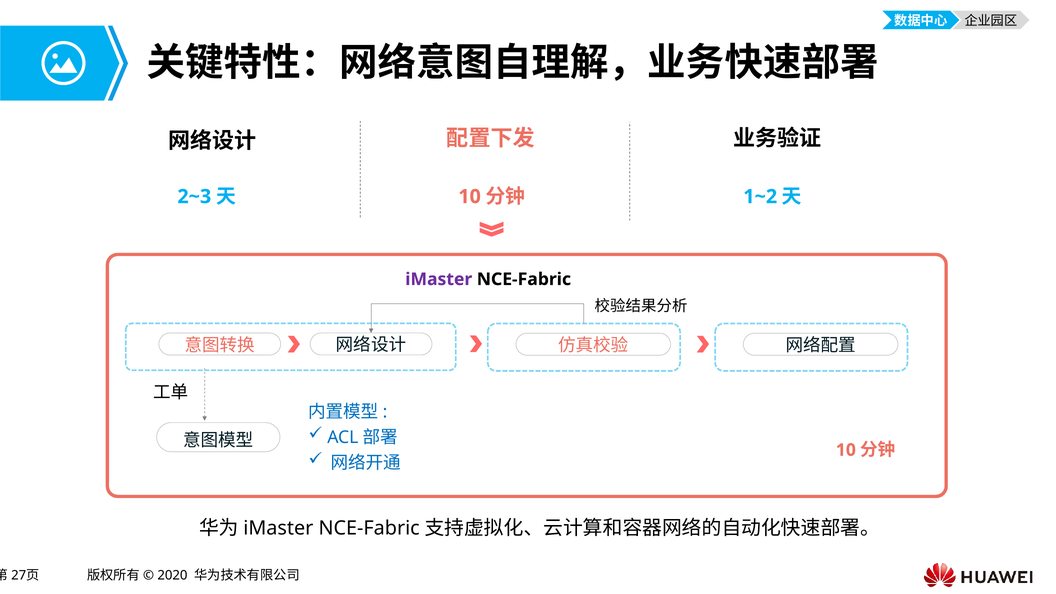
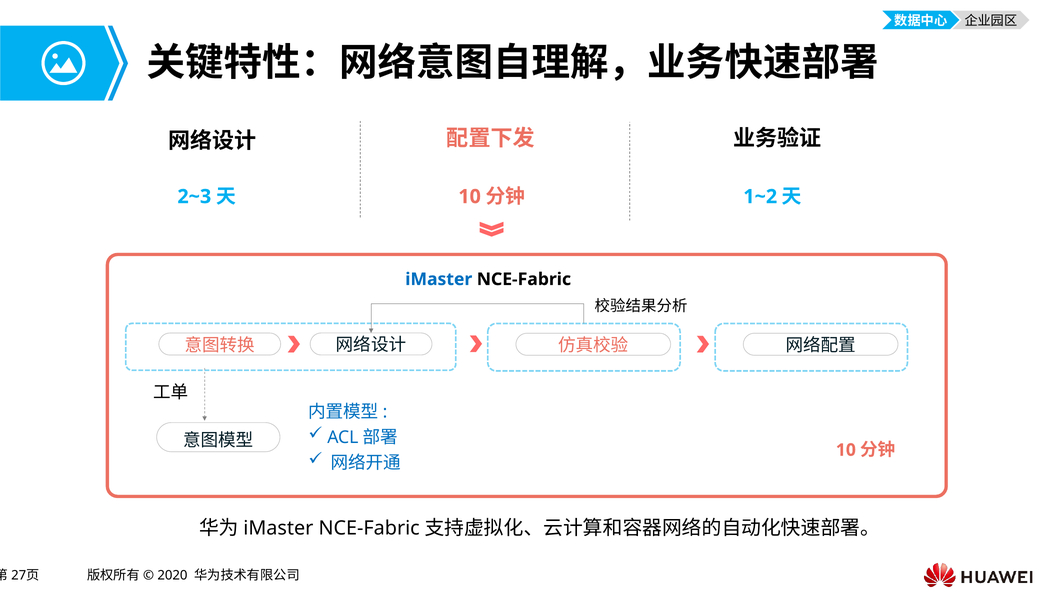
iMaster colour: purple -> blue (439, 279)
